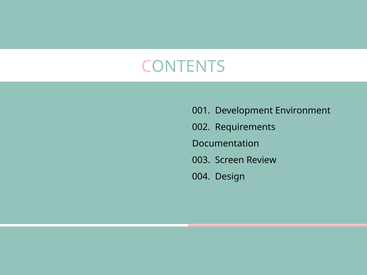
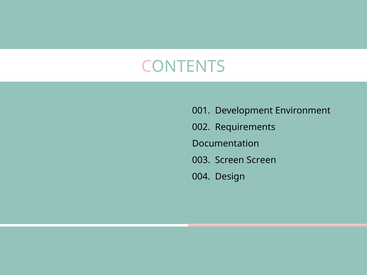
Screen Review: Review -> Screen (261, 160)
